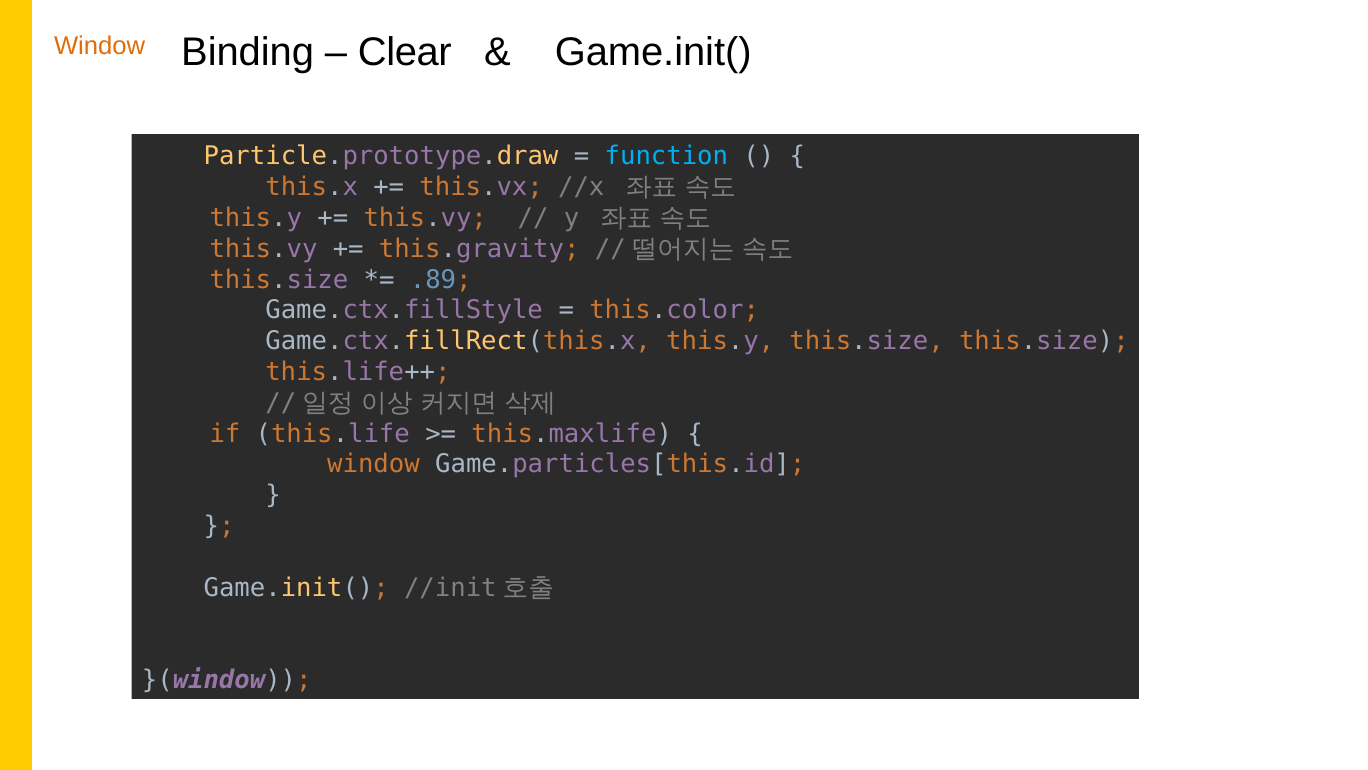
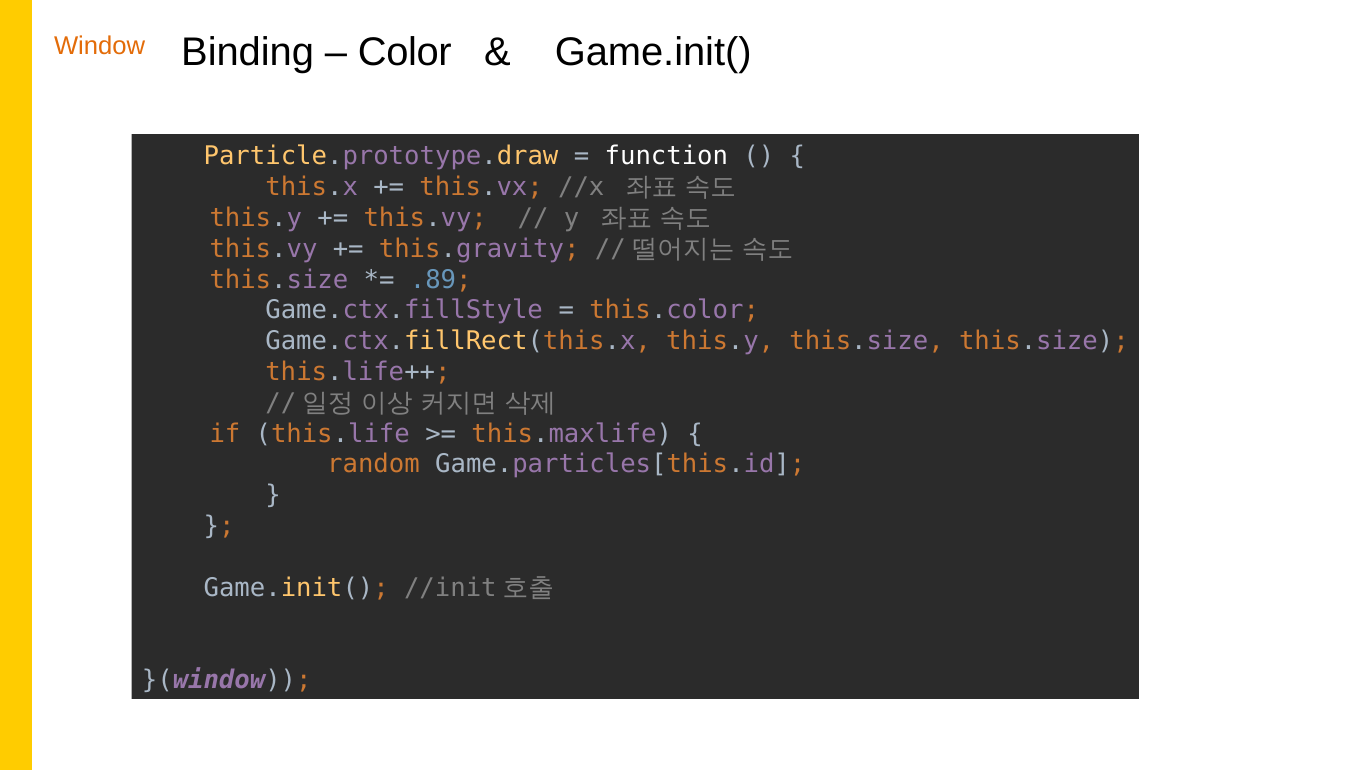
Clear: Clear -> Color (405, 53)
function colour: light blue -> white (666, 156)
window: window -> random (373, 464)
